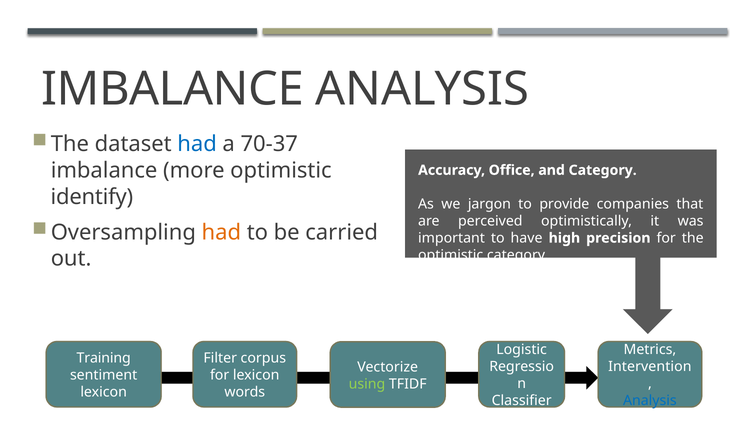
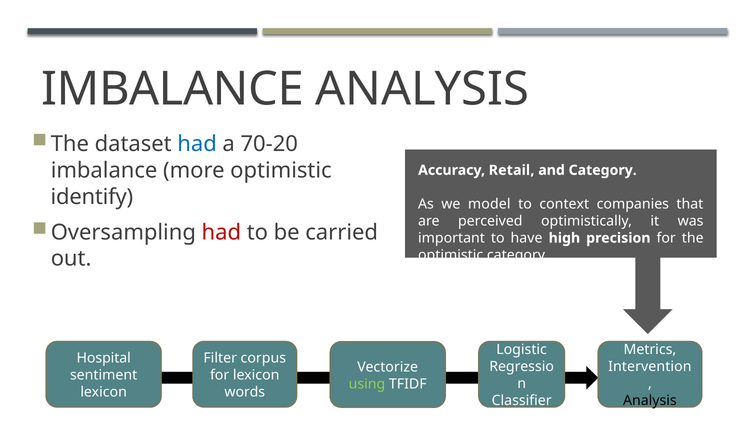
70-37: 70-37 -> 70-20 (269, 144)
Office: Office -> Retail (512, 170)
jargon: jargon -> model (489, 204)
provide: provide -> context (564, 204)
had colour: orange -> red (221, 233)
Training: Training -> Hospital (104, 359)
Analysis colour: blue -> black (650, 401)
